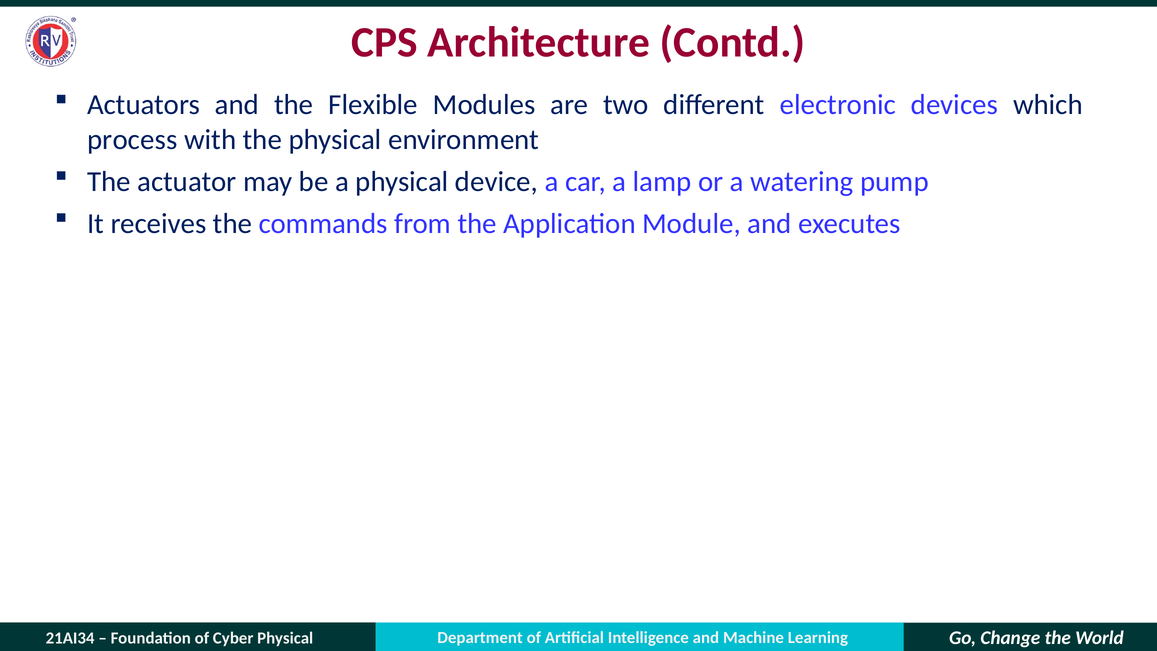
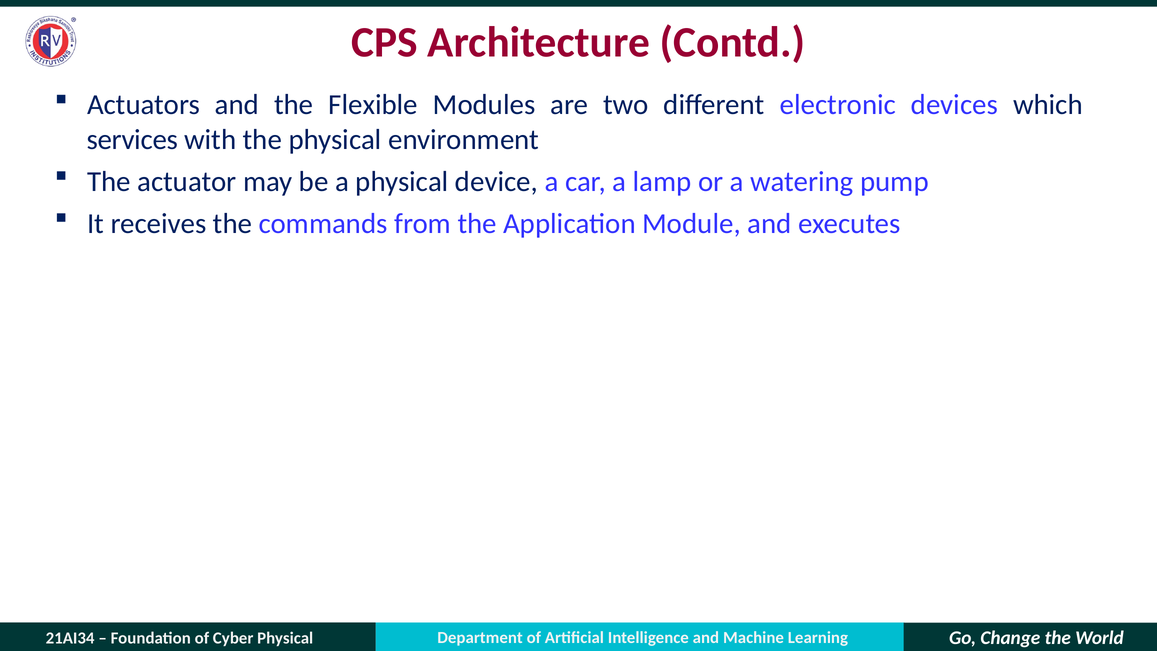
process: process -> services (132, 140)
